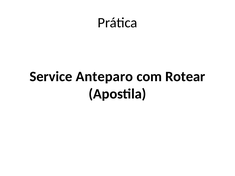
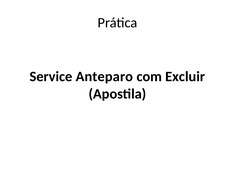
Rotear: Rotear -> Excluir (185, 77)
